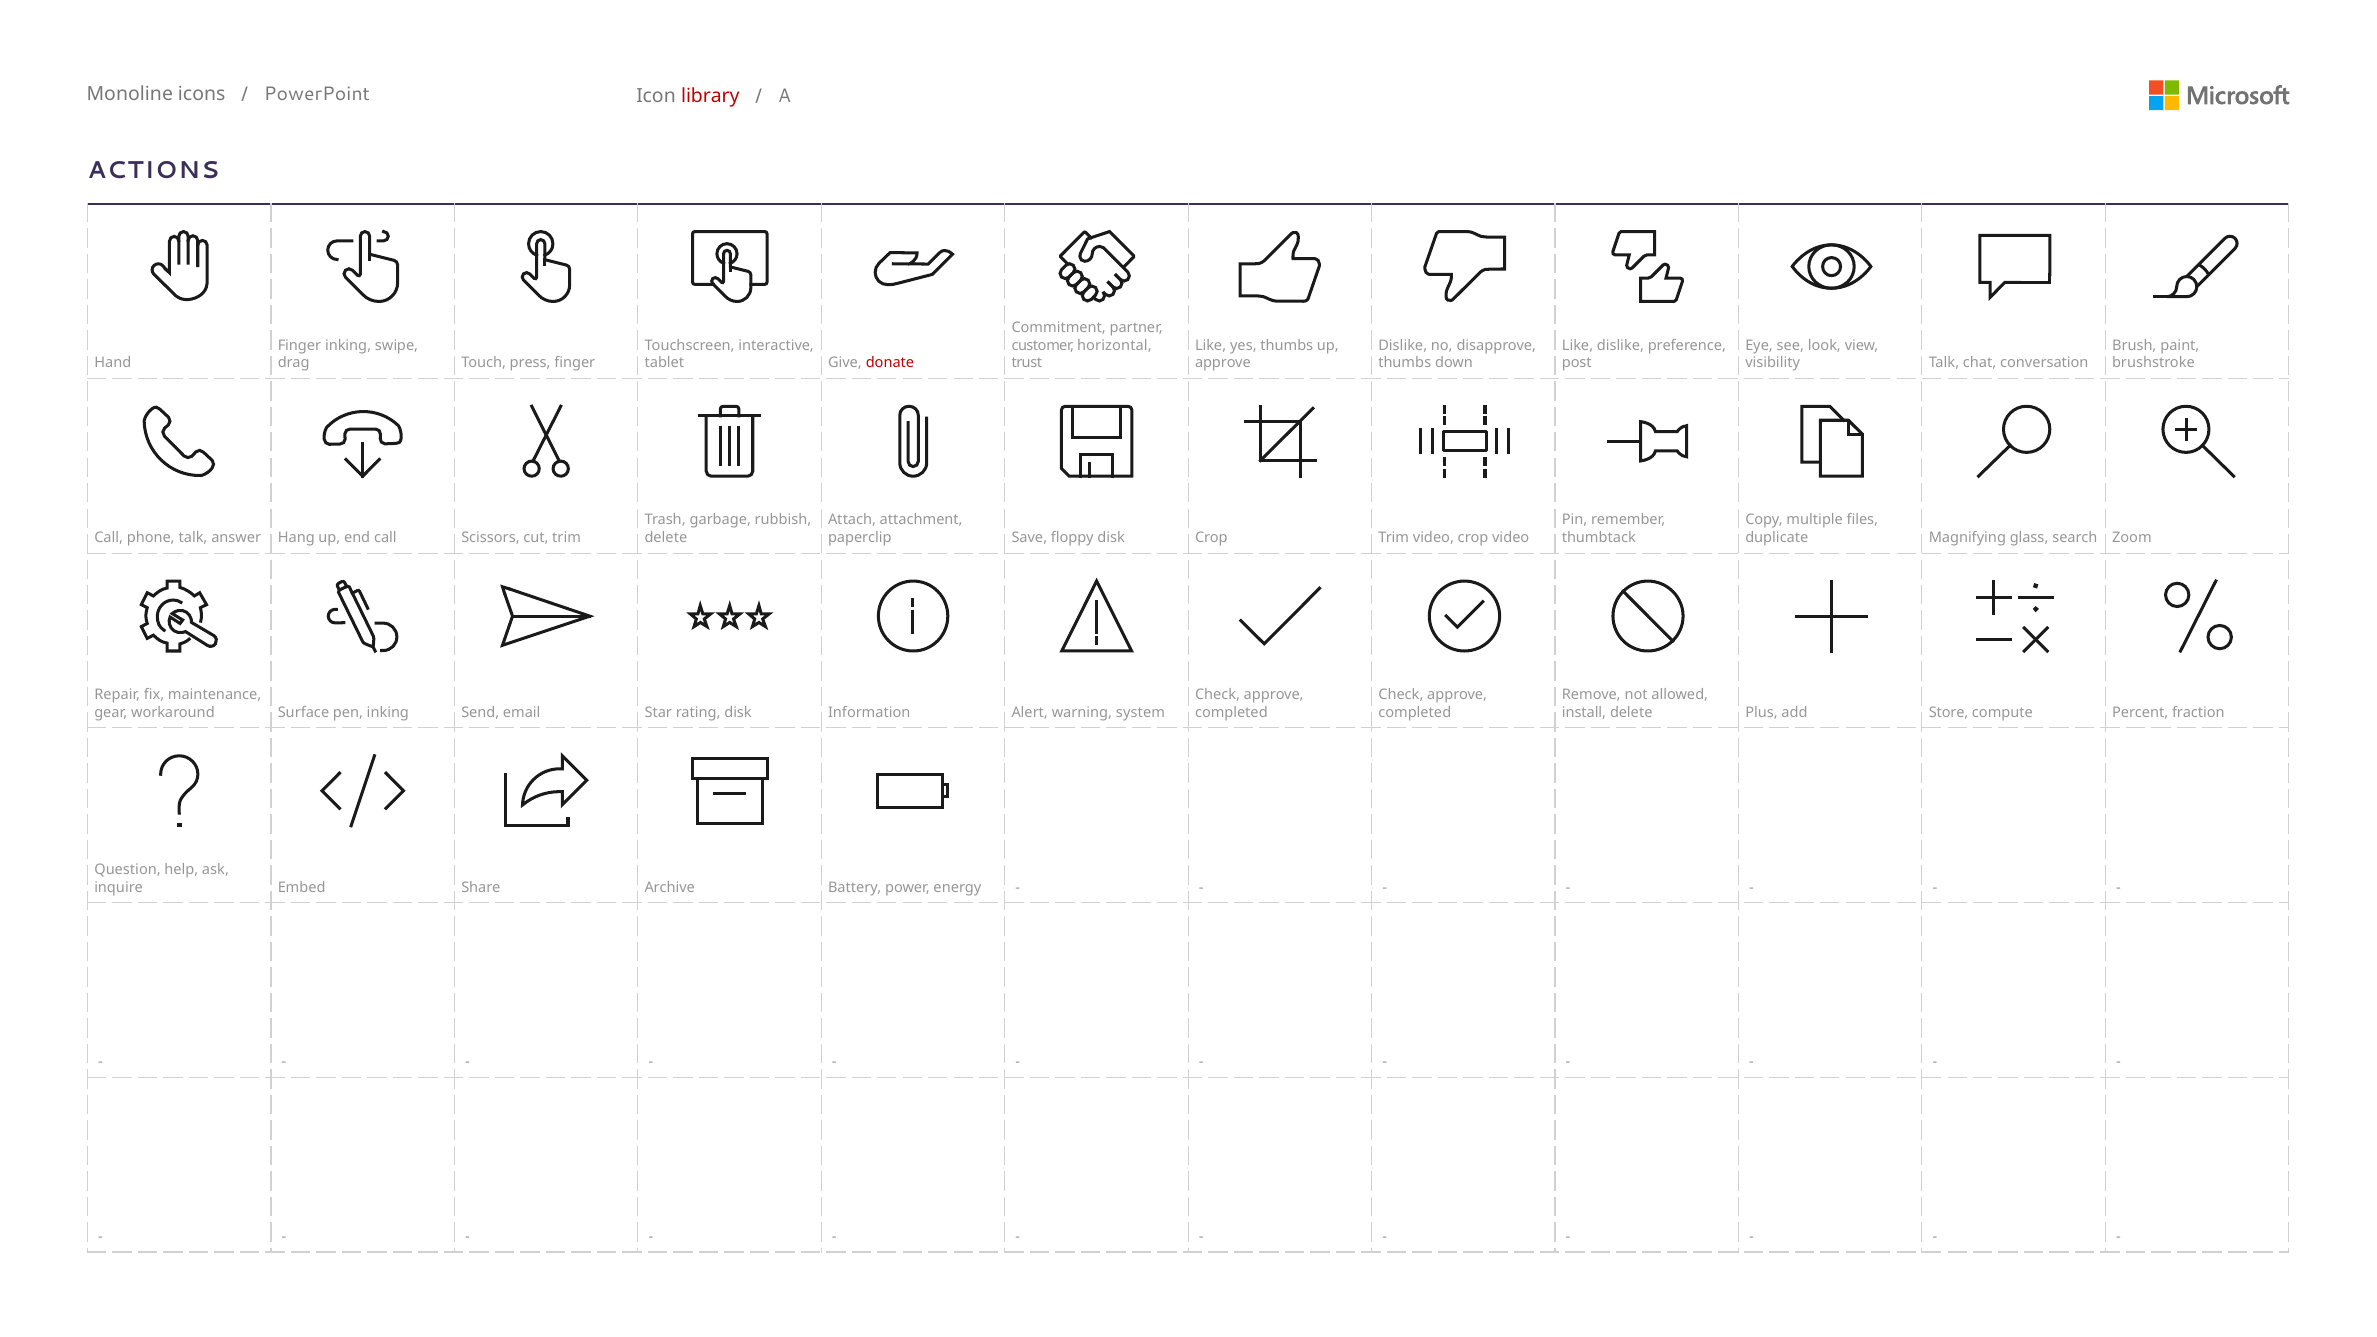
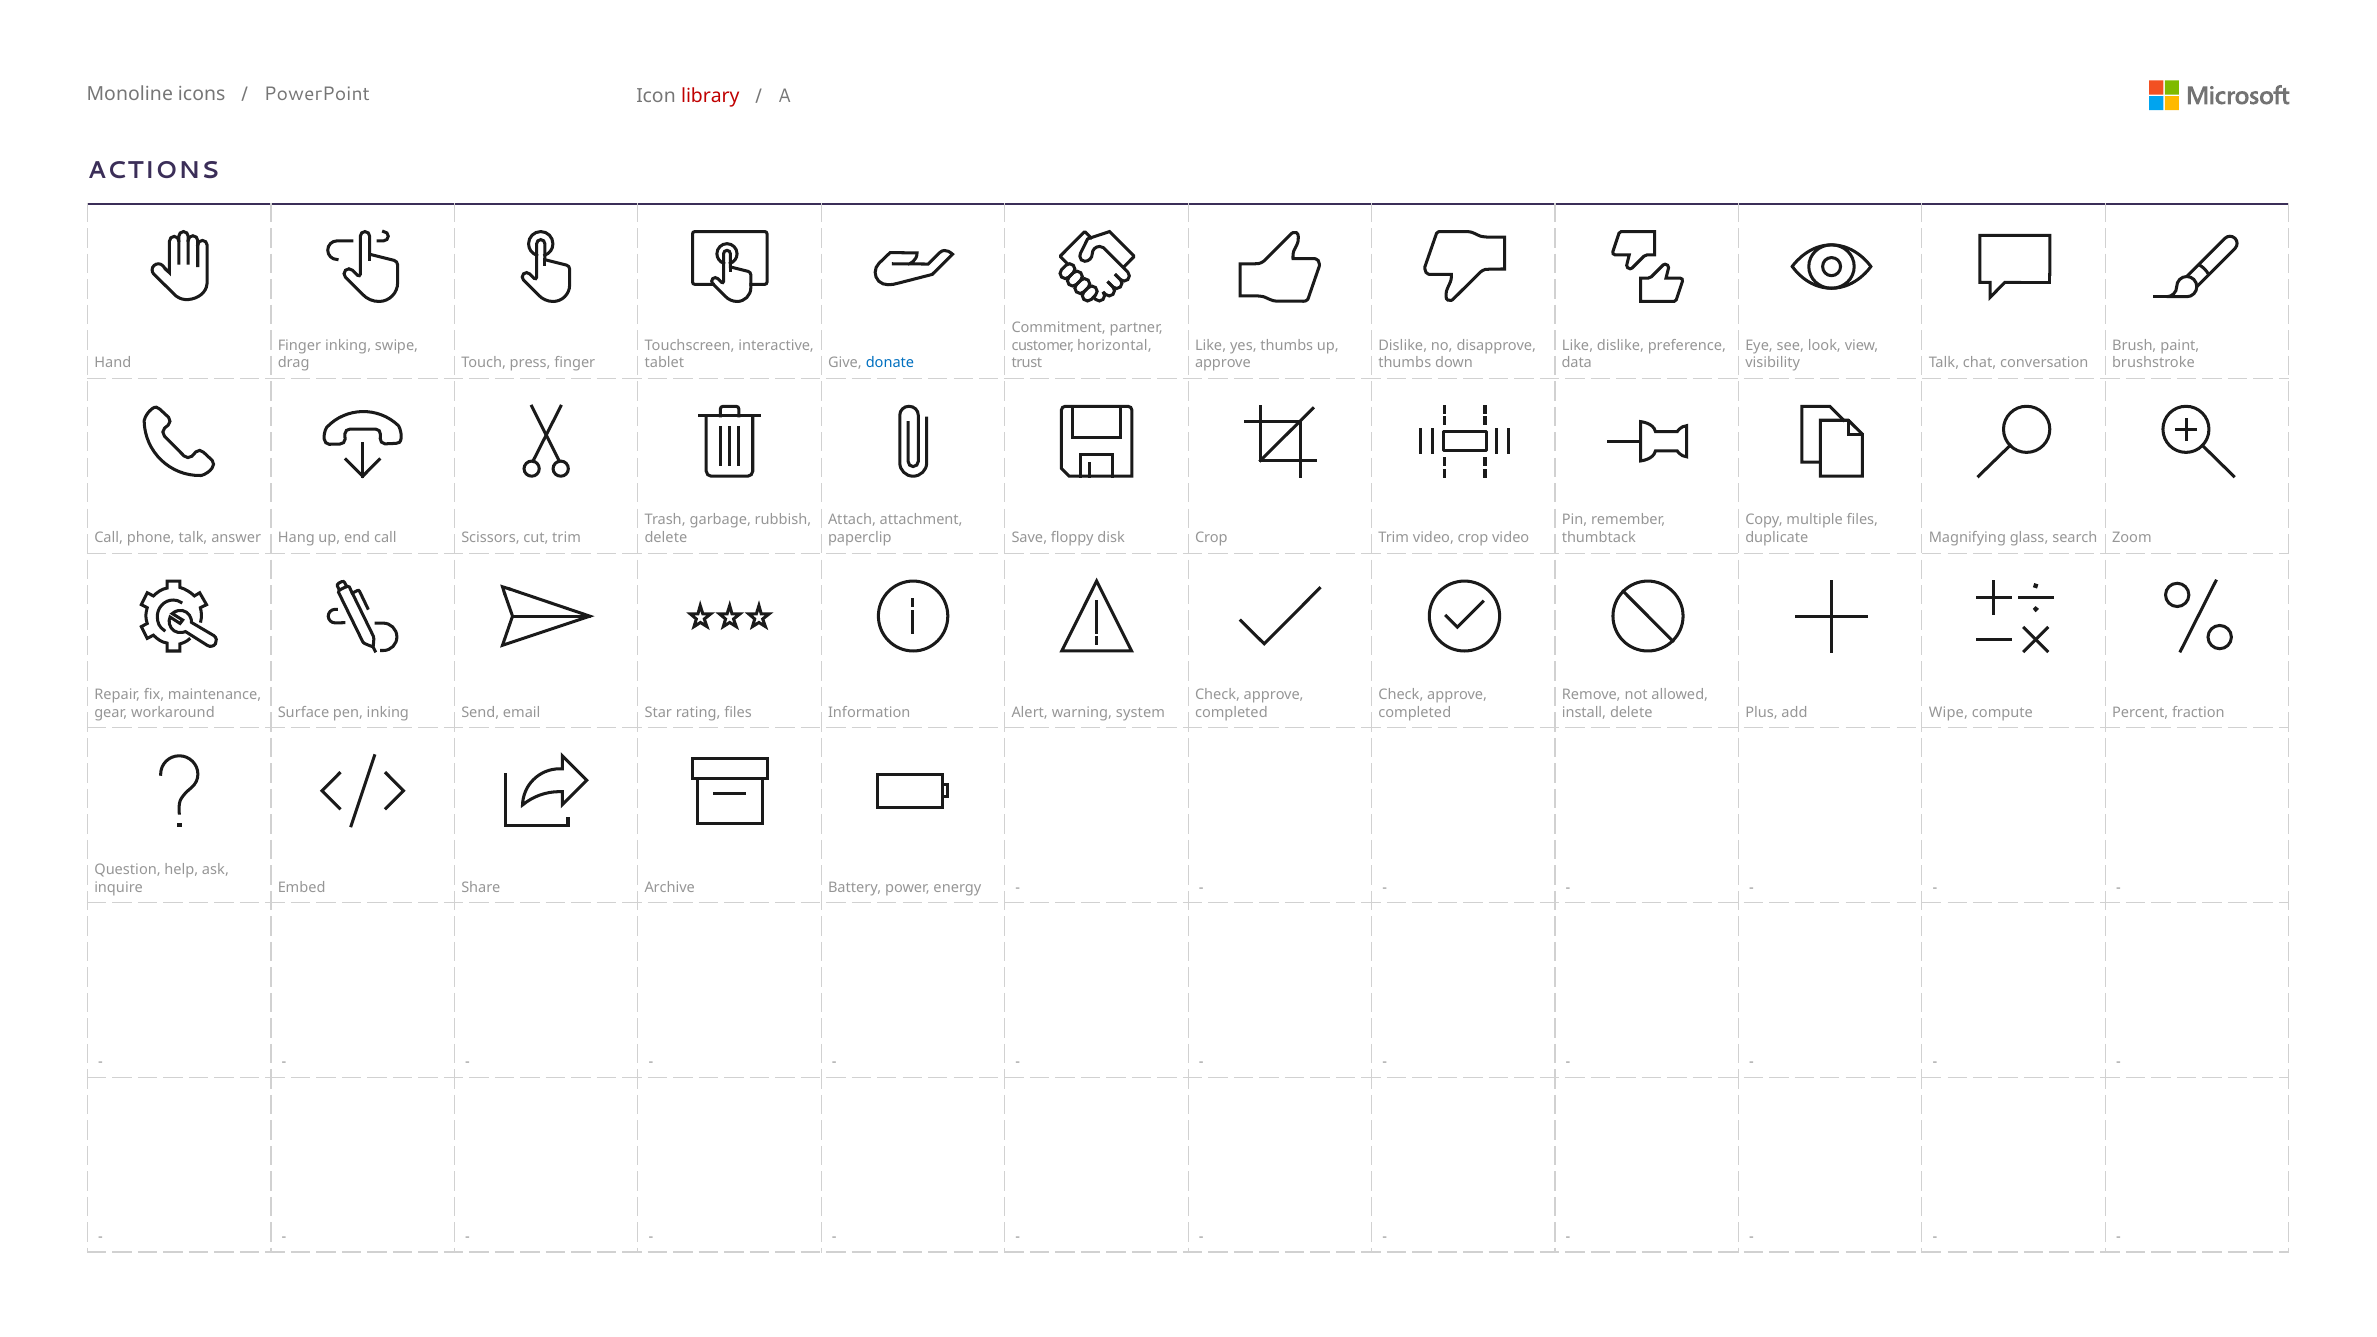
donate colour: red -> blue (890, 363)
post: post -> data (1577, 363)
rating disk: disk -> files (738, 712)
Store: Store -> Wipe (1948, 712)
